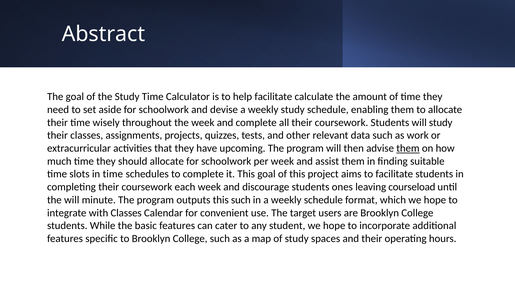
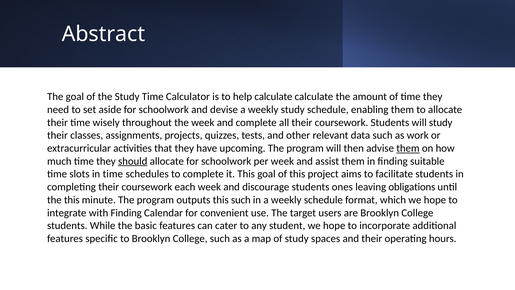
help facilitate: facilitate -> calculate (273, 97)
should underline: none -> present (133, 161)
courseload: courseload -> obligations (412, 187)
the will: will -> this (72, 200)
with Classes: Classes -> Finding (126, 213)
